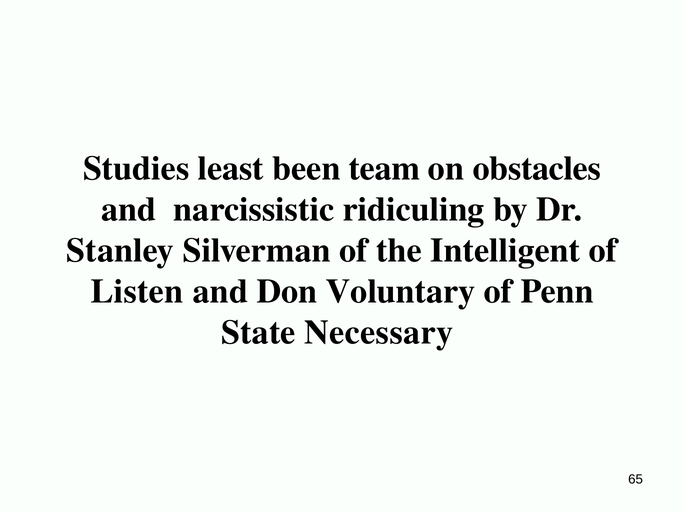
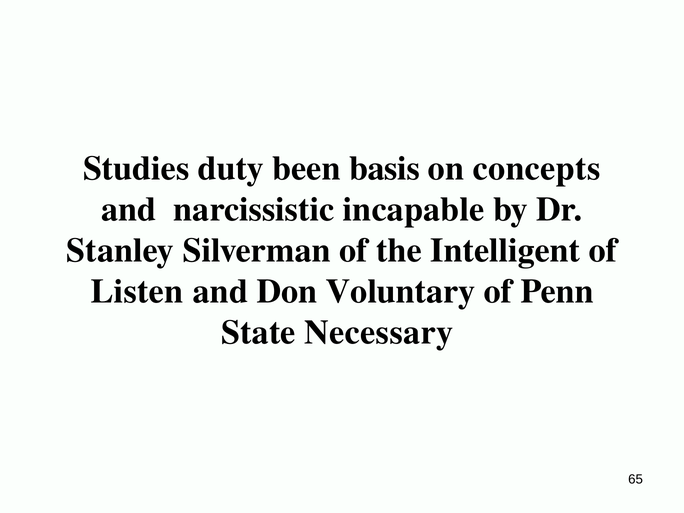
least: least -> duty (231, 168)
team: team -> basis (384, 168)
obstacles: obstacles -> concepts (536, 168)
ridiculing: ridiculing -> incapable (414, 209)
